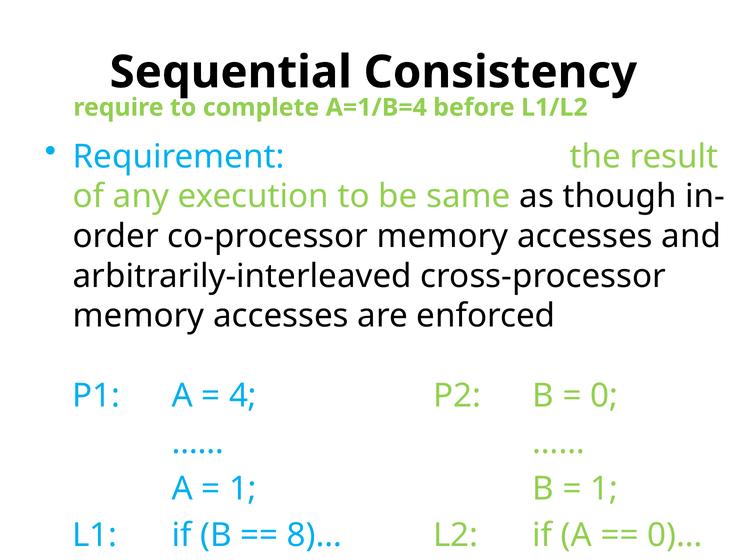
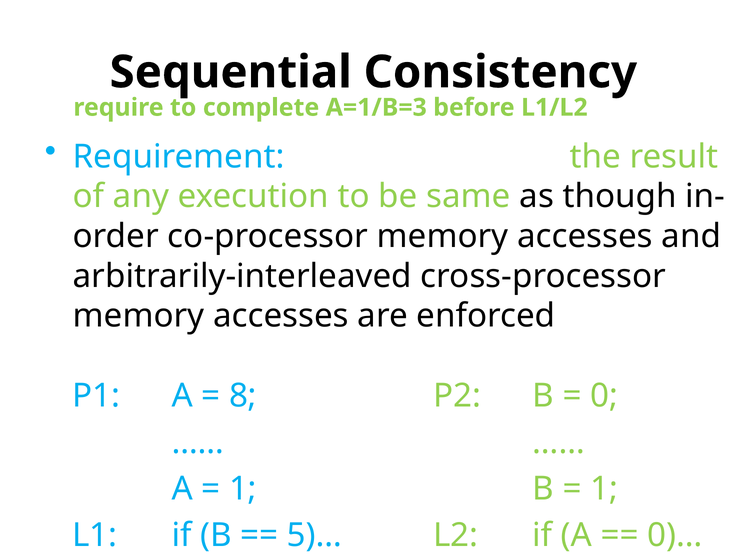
A=1/B=4: A=1/B=4 -> A=1/B=3 (376, 108)
4: 4 -> 8 (243, 396)
8)…: 8)… -> 5)… (314, 536)
